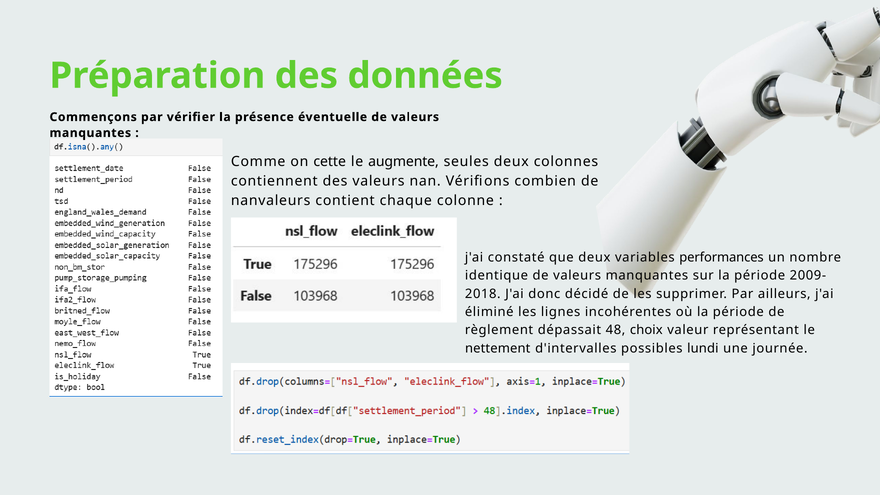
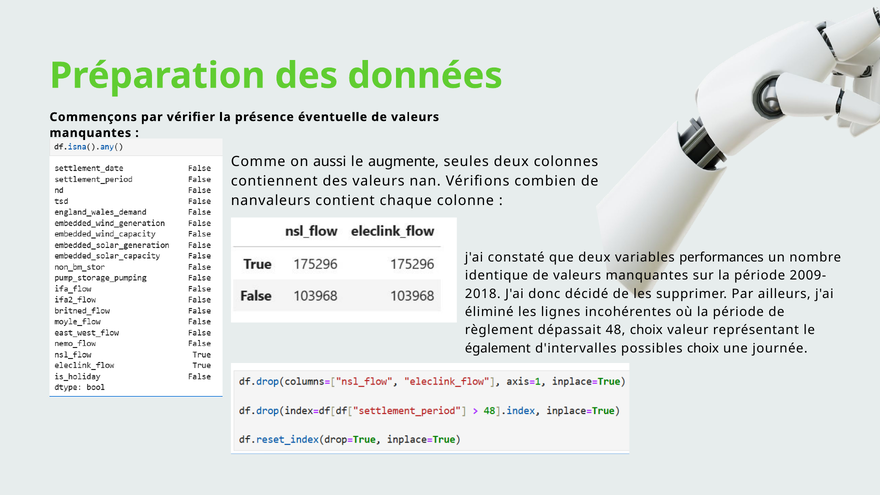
cette: cette -> aussi (330, 161)
nettement: nettement -> également (498, 348)
possibles lundi: lundi -> choix (703, 348)
